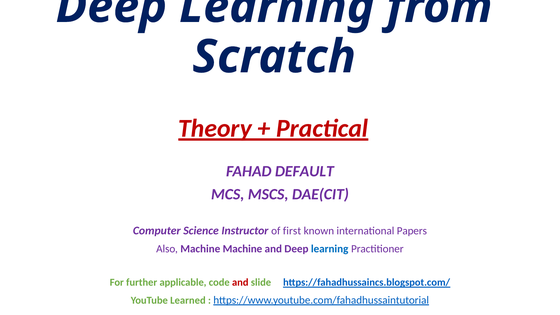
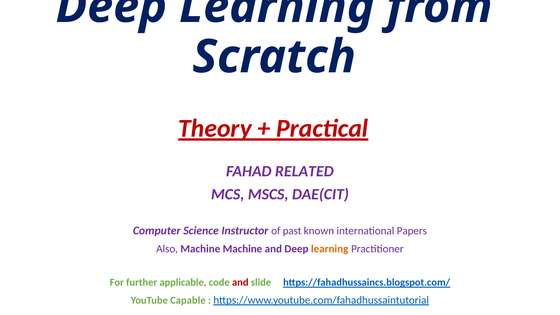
DEFAULT: DEFAULT -> RELATED (304, 171)
first: first -> past (292, 231)
learning colour: blue -> orange (330, 249)
Learned: Learned -> Capable (188, 300)
